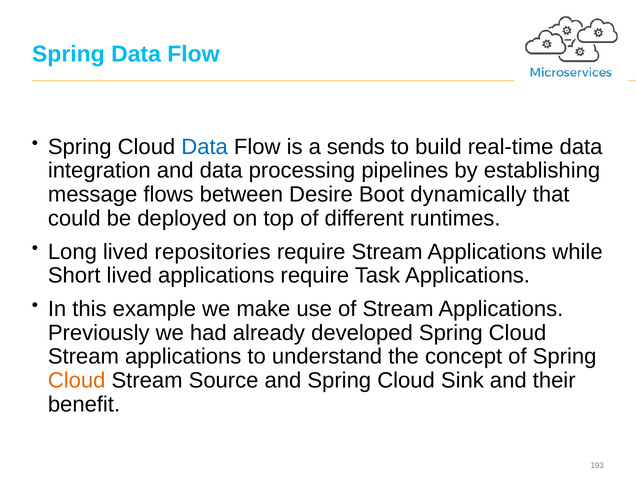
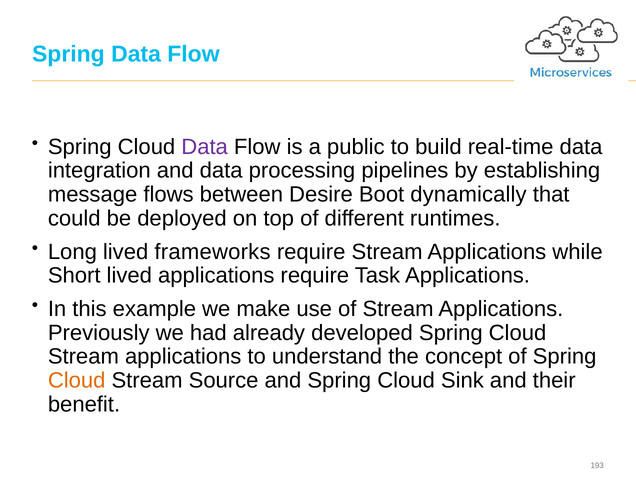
Data colour: blue -> purple (205, 147)
sends: sends -> public (356, 147)
repositories: repositories -> frameworks (213, 252)
